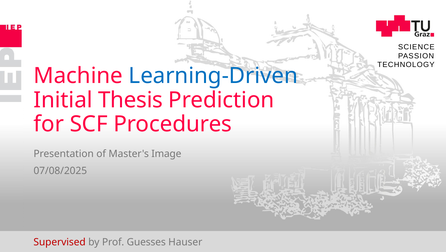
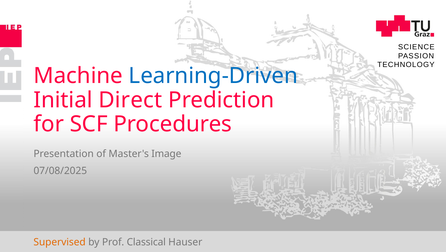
Thesis: Thesis -> Direct (130, 100)
Supervised colour: red -> orange (60, 242)
Guesses: Guesses -> Classical (146, 242)
